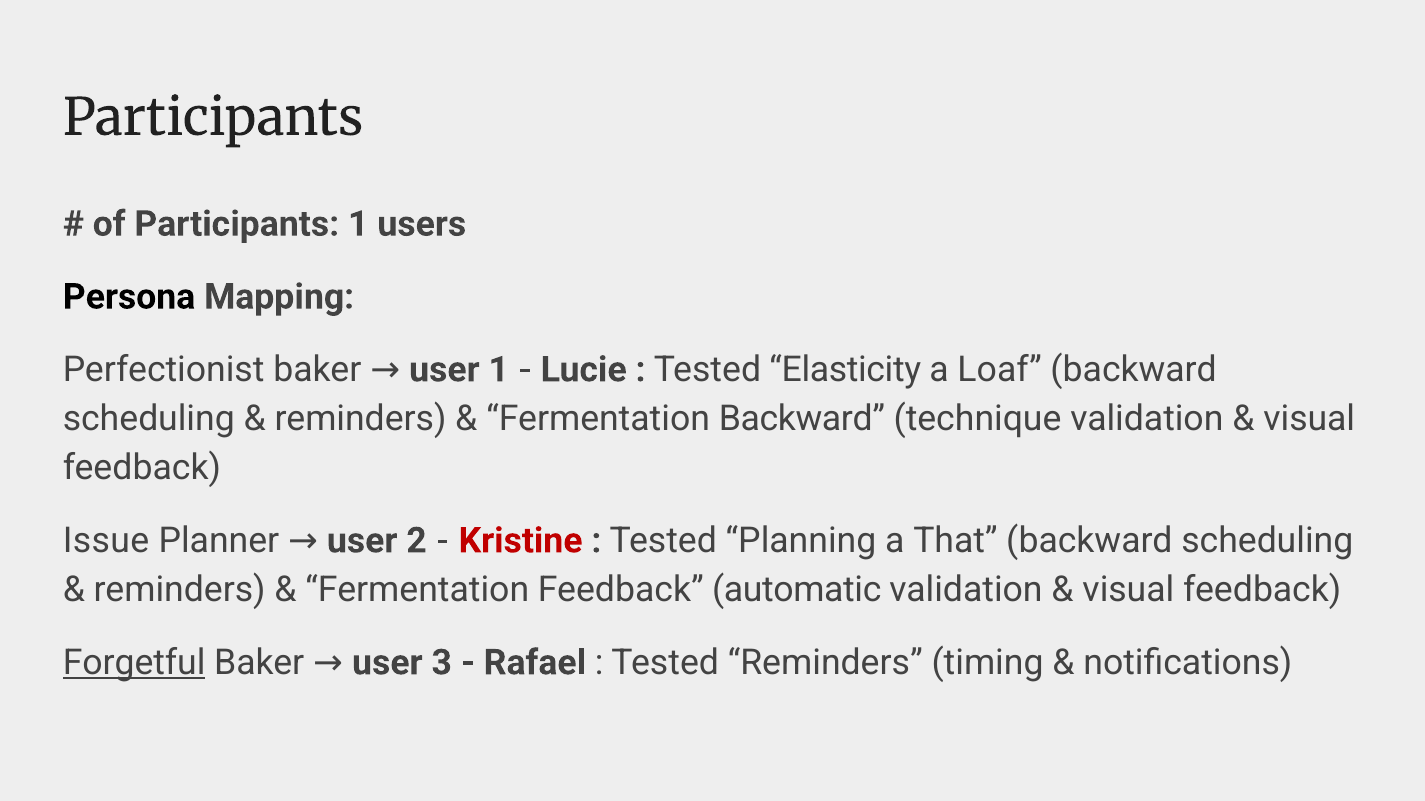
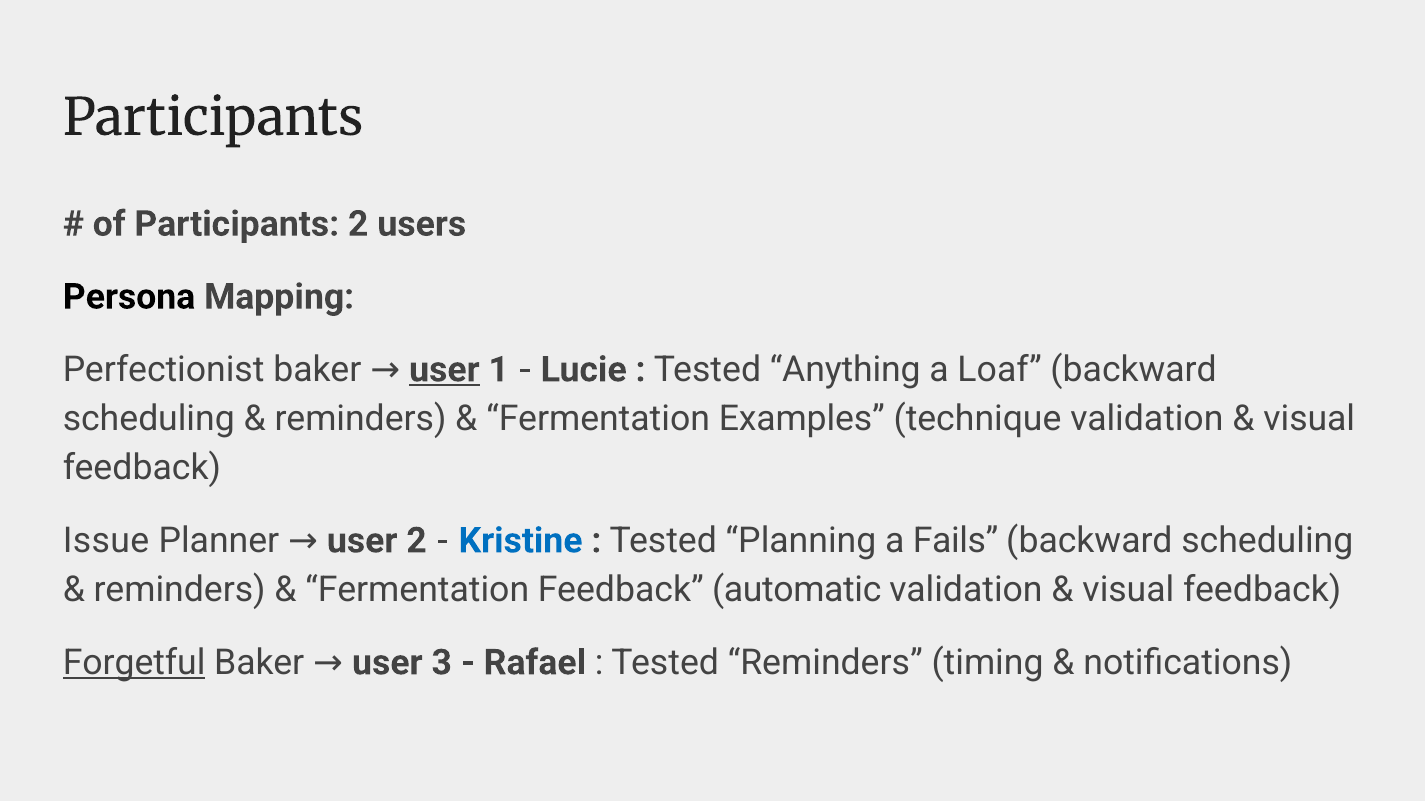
Participants 1: 1 -> 2 (358, 224)
user underline: none -> present (444, 370)
Elasticity: Elasticity -> Anything (845, 370)
Fermentation Backward: Backward -> Examples (802, 419)
Kristine colour: red -> blue (521, 541)
That: That -> Fails (956, 541)
